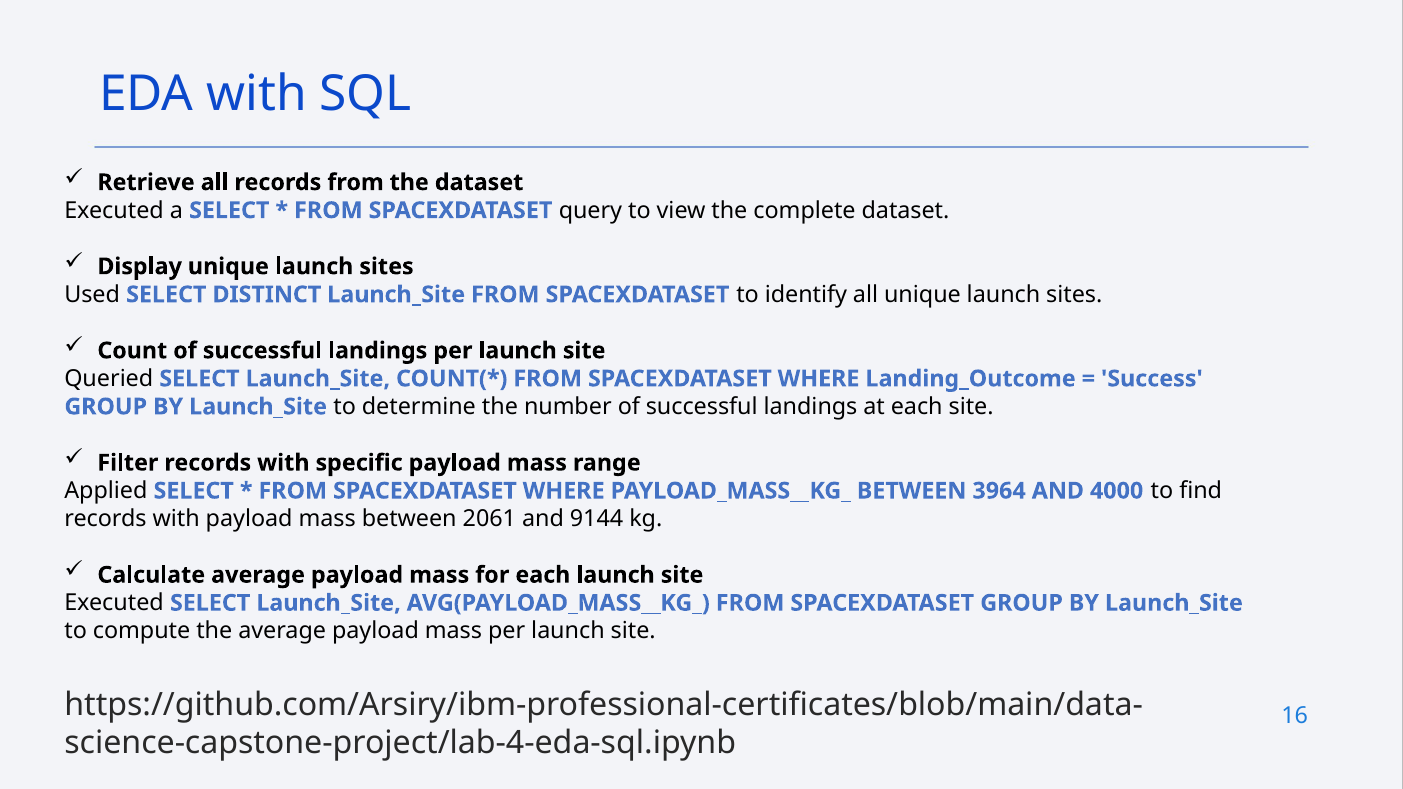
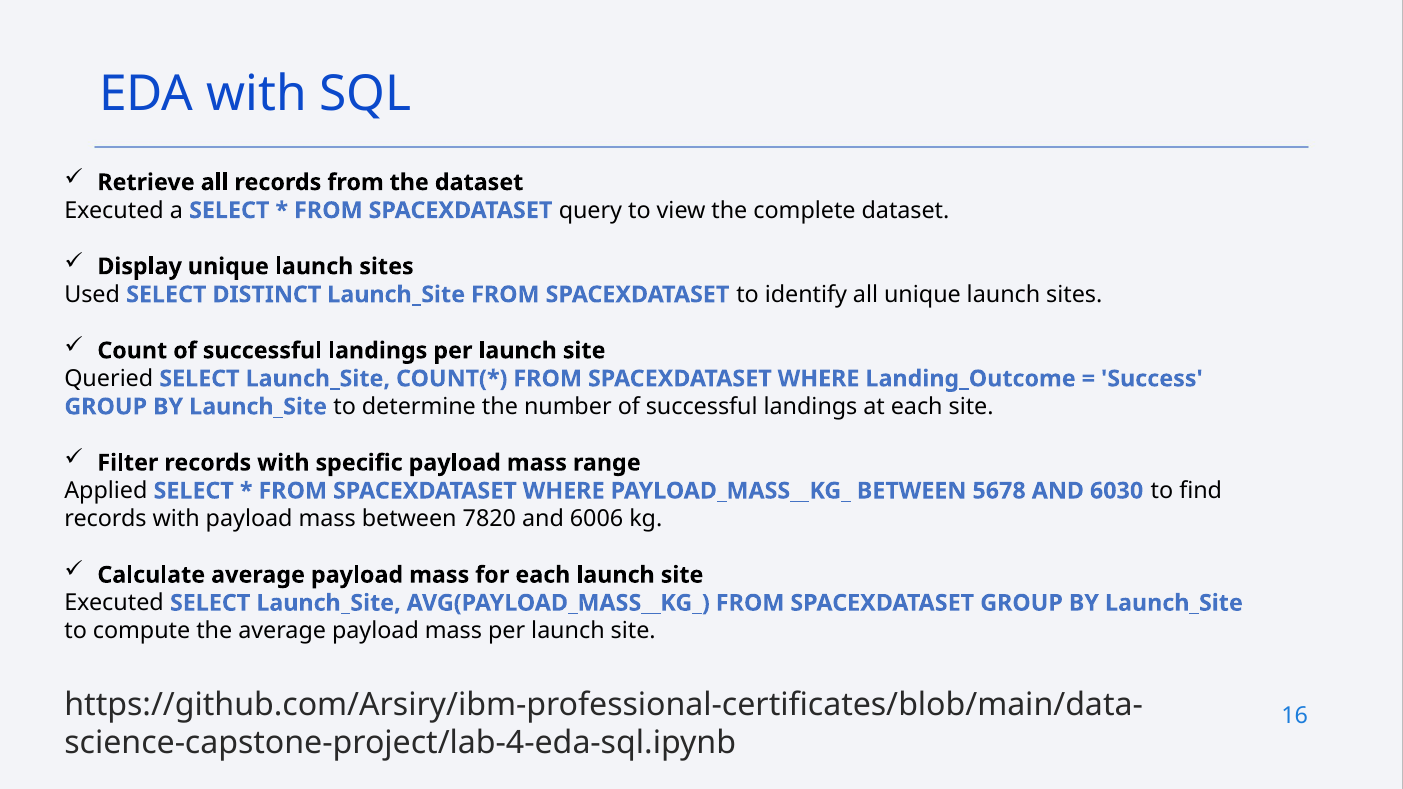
3964: 3964 -> 5678 (999, 491)
4000: 4000 -> 6030 (1117, 491)
2061: 2061 -> 7820 (489, 519)
9144: 9144 -> 6006 (597, 519)
